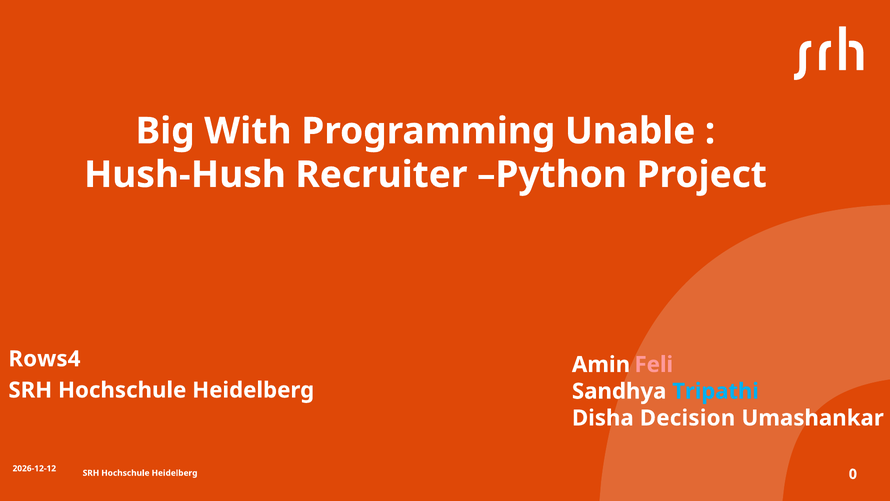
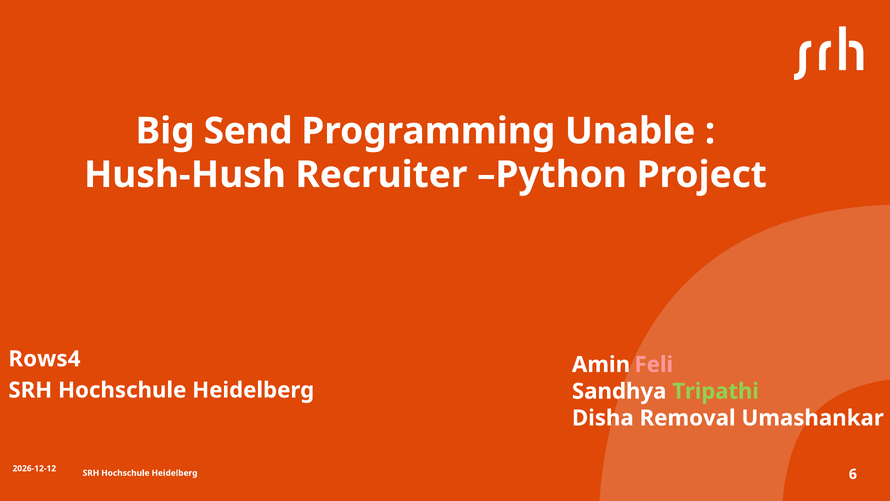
With: With -> Send (248, 131)
Tripathi colour: light blue -> light green (716, 391)
Decision: Decision -> Removal (688, 418)
0: 0 -> 6 (853, 474)
